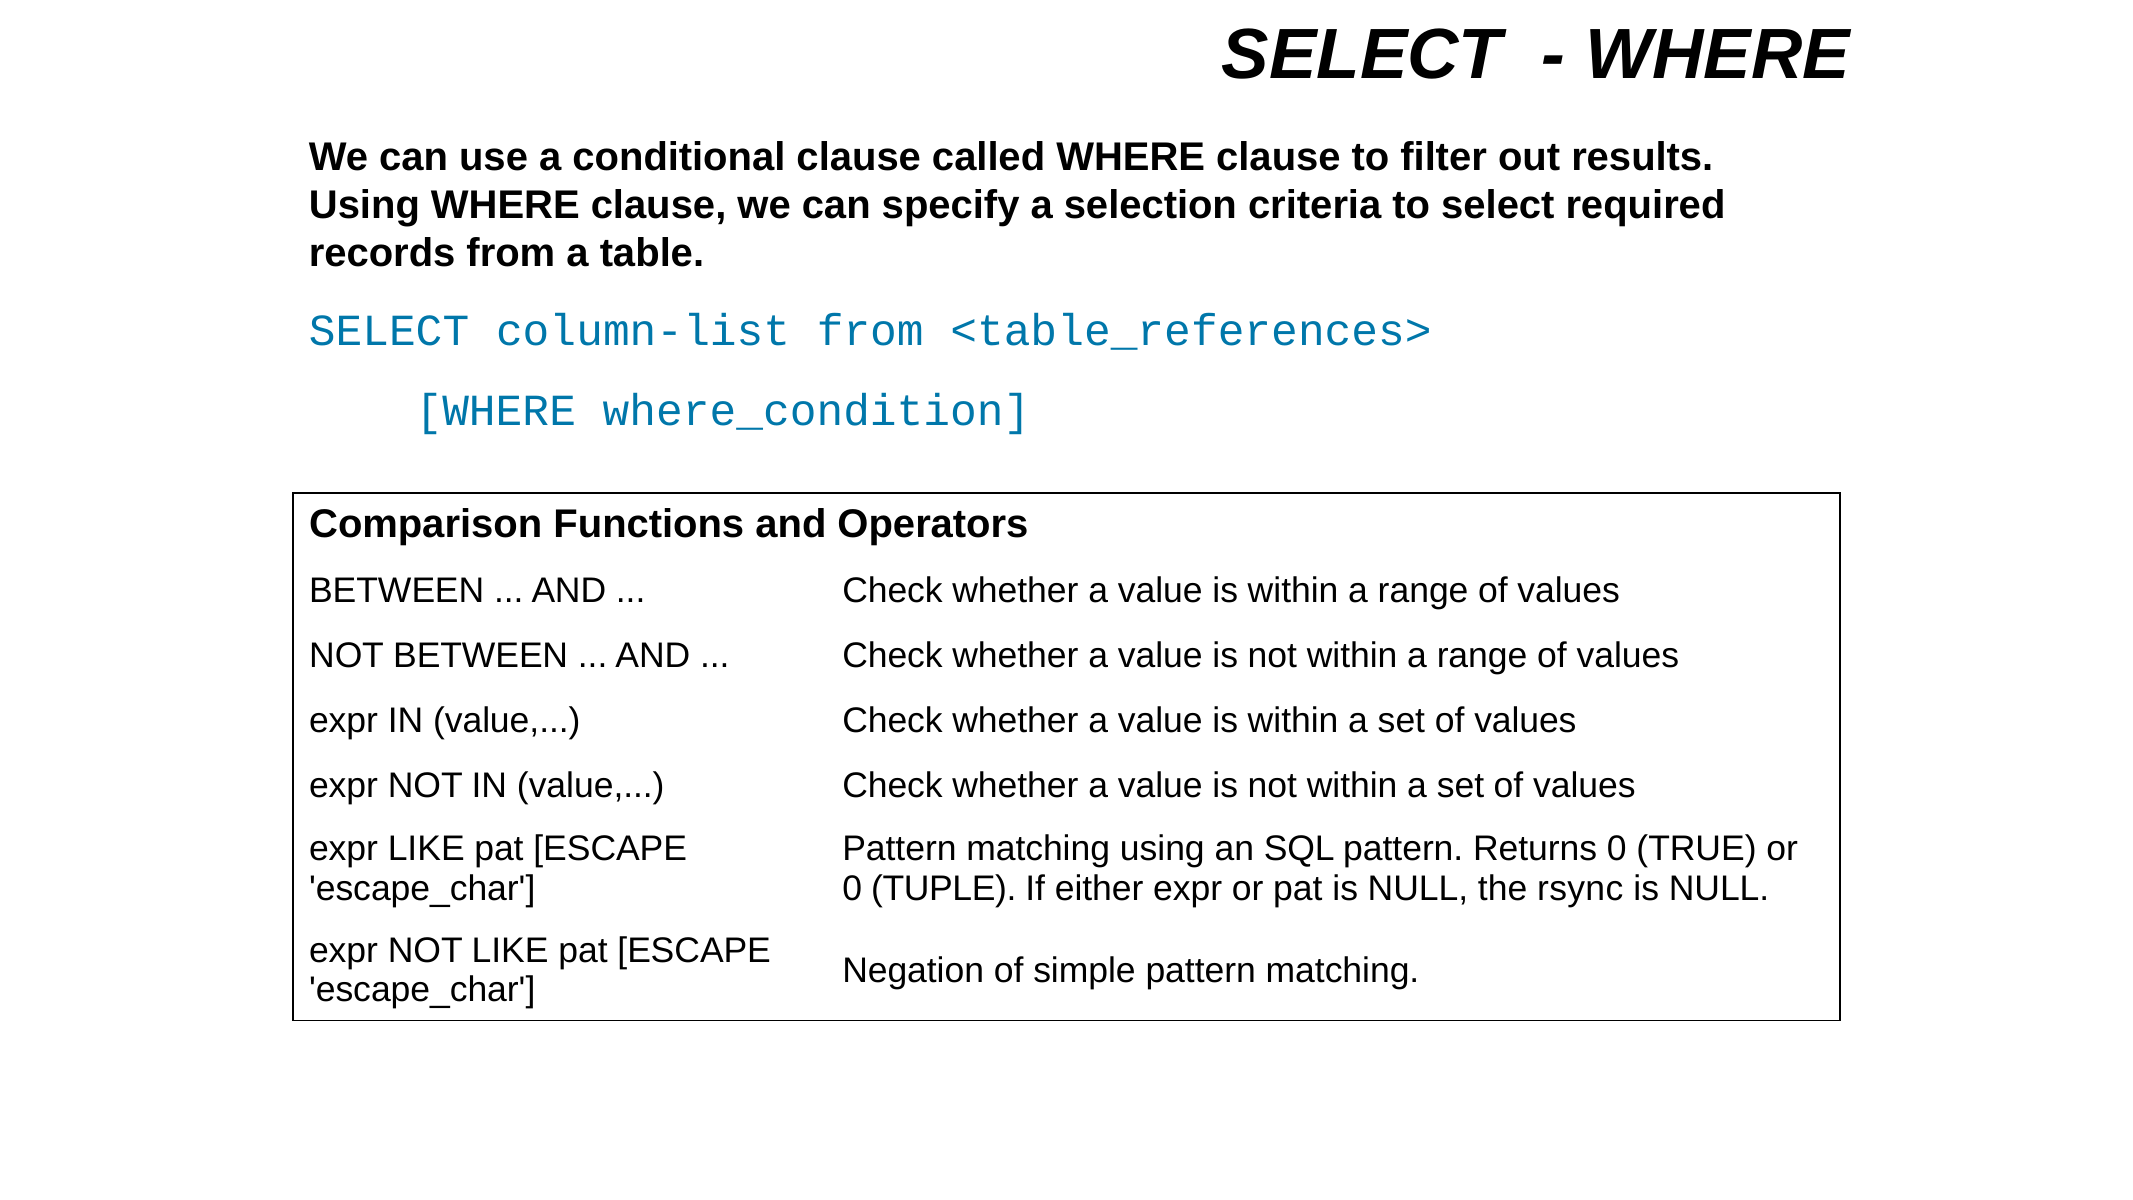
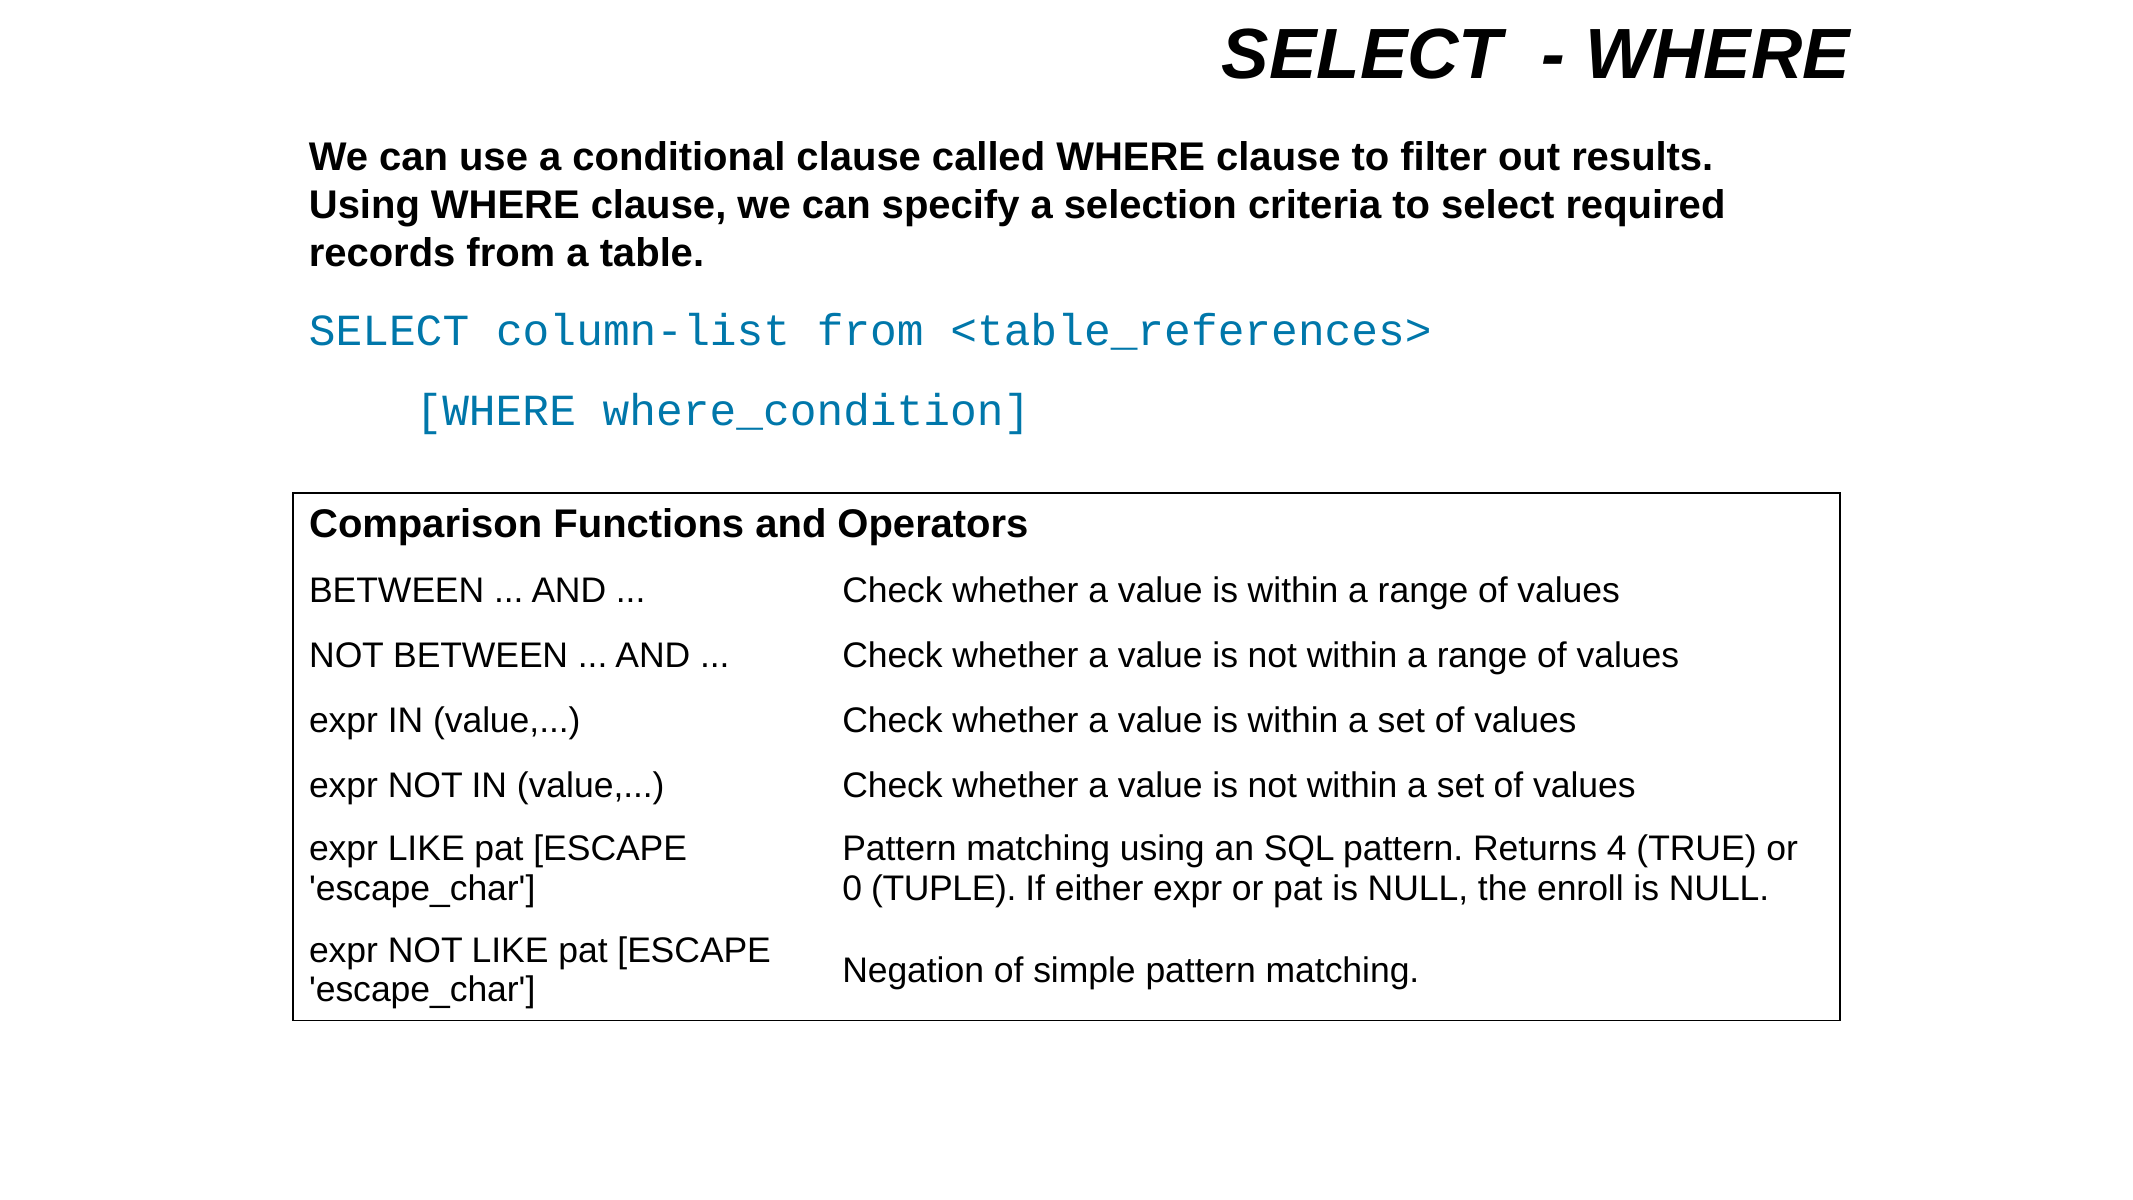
Returns 0: 0 -> 4 (1617, 849)
rsync: rsync -> enroll (1580, 889)
